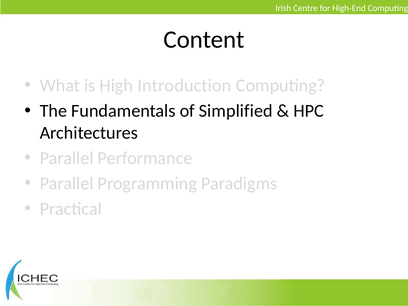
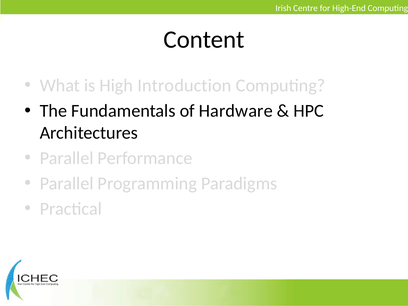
Simplified: Simplified -> Hardware (236, 111)
